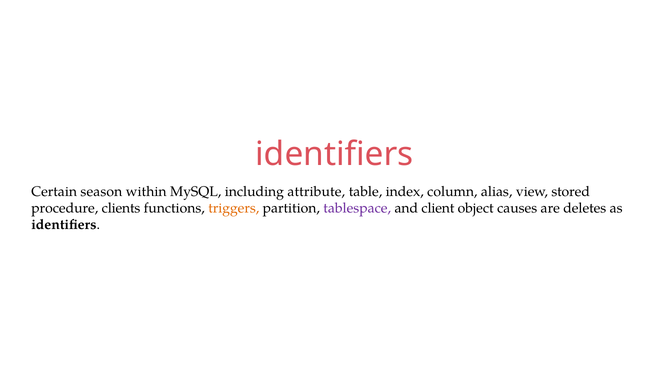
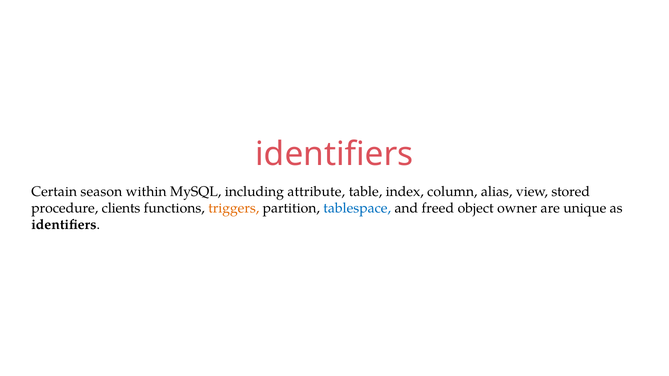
tablespace colour: purple -> blue (357, 208)
client: client -> freed (438, 208)
causes: causes -> owner (517, 208)
deletes: deletes -> unique (585, 208)
